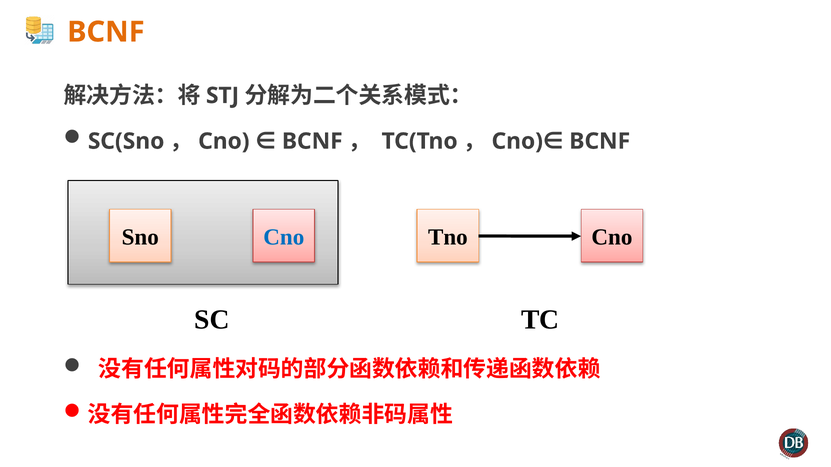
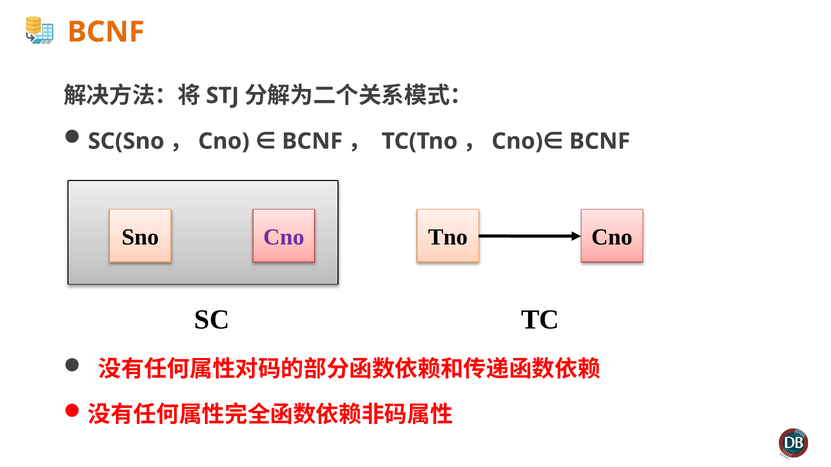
Cno colour: blue -> purple (284, 238)
